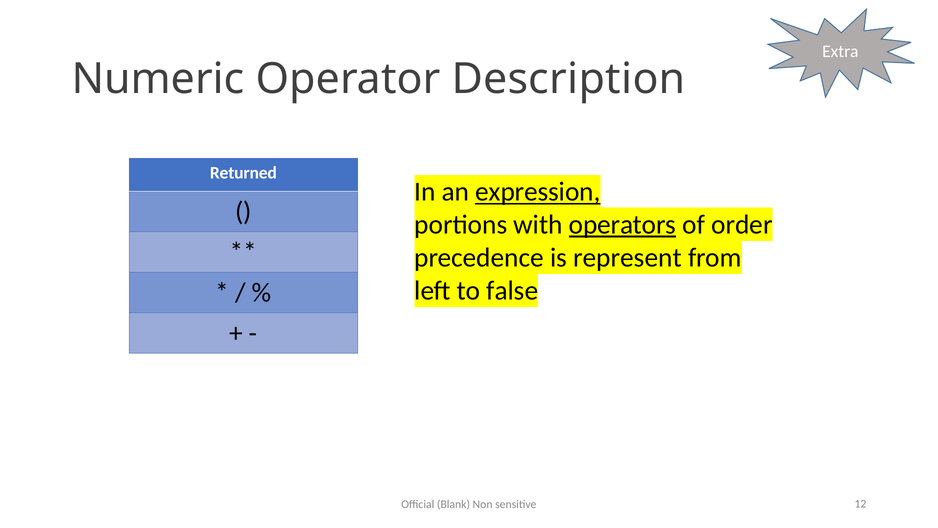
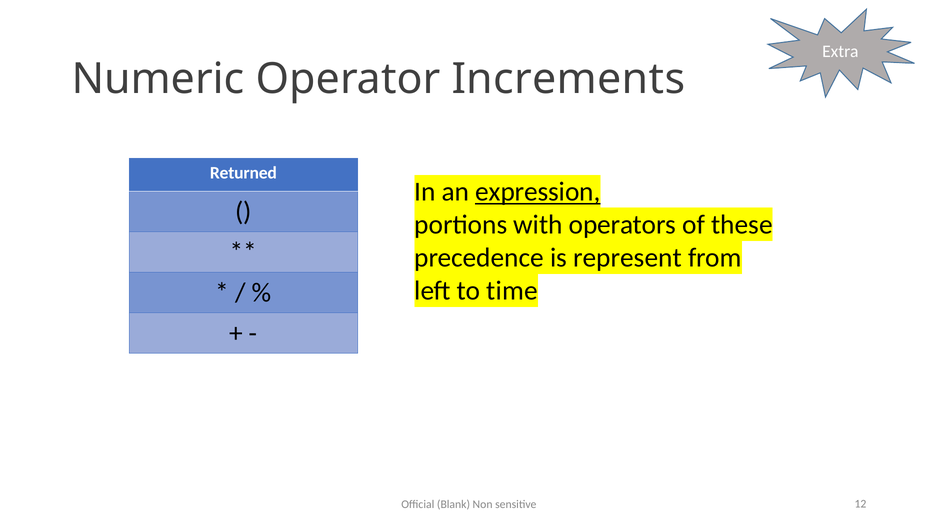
Description: Description -> Increments (568, 79)
operators underline: present -> none (622, 225)
order: order -> these (742, 225)
false: false -> time (512, 290)
